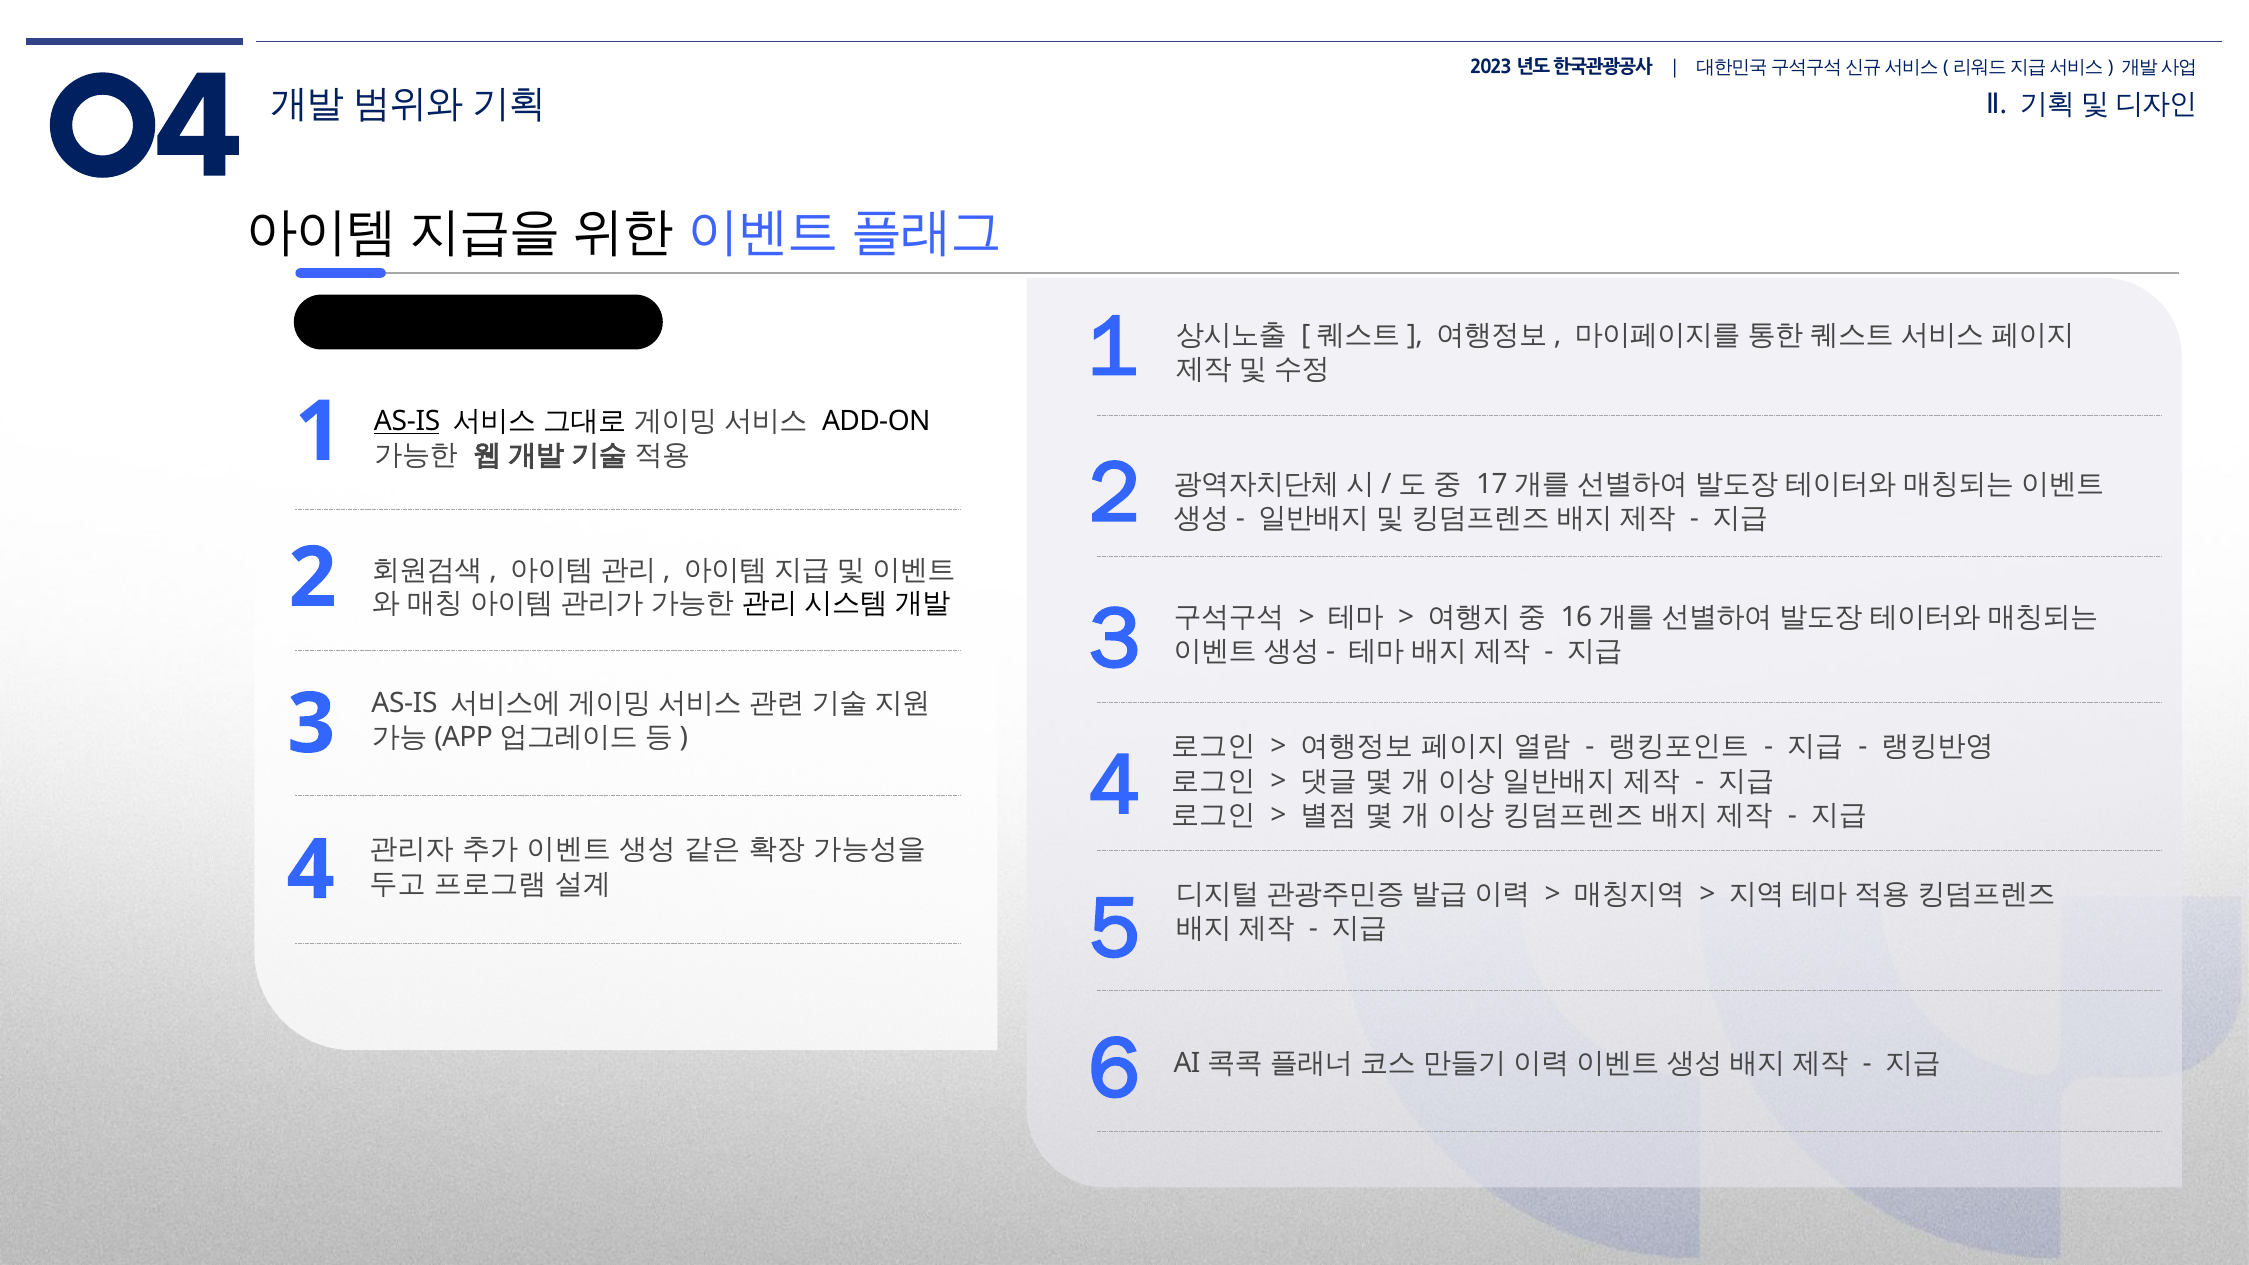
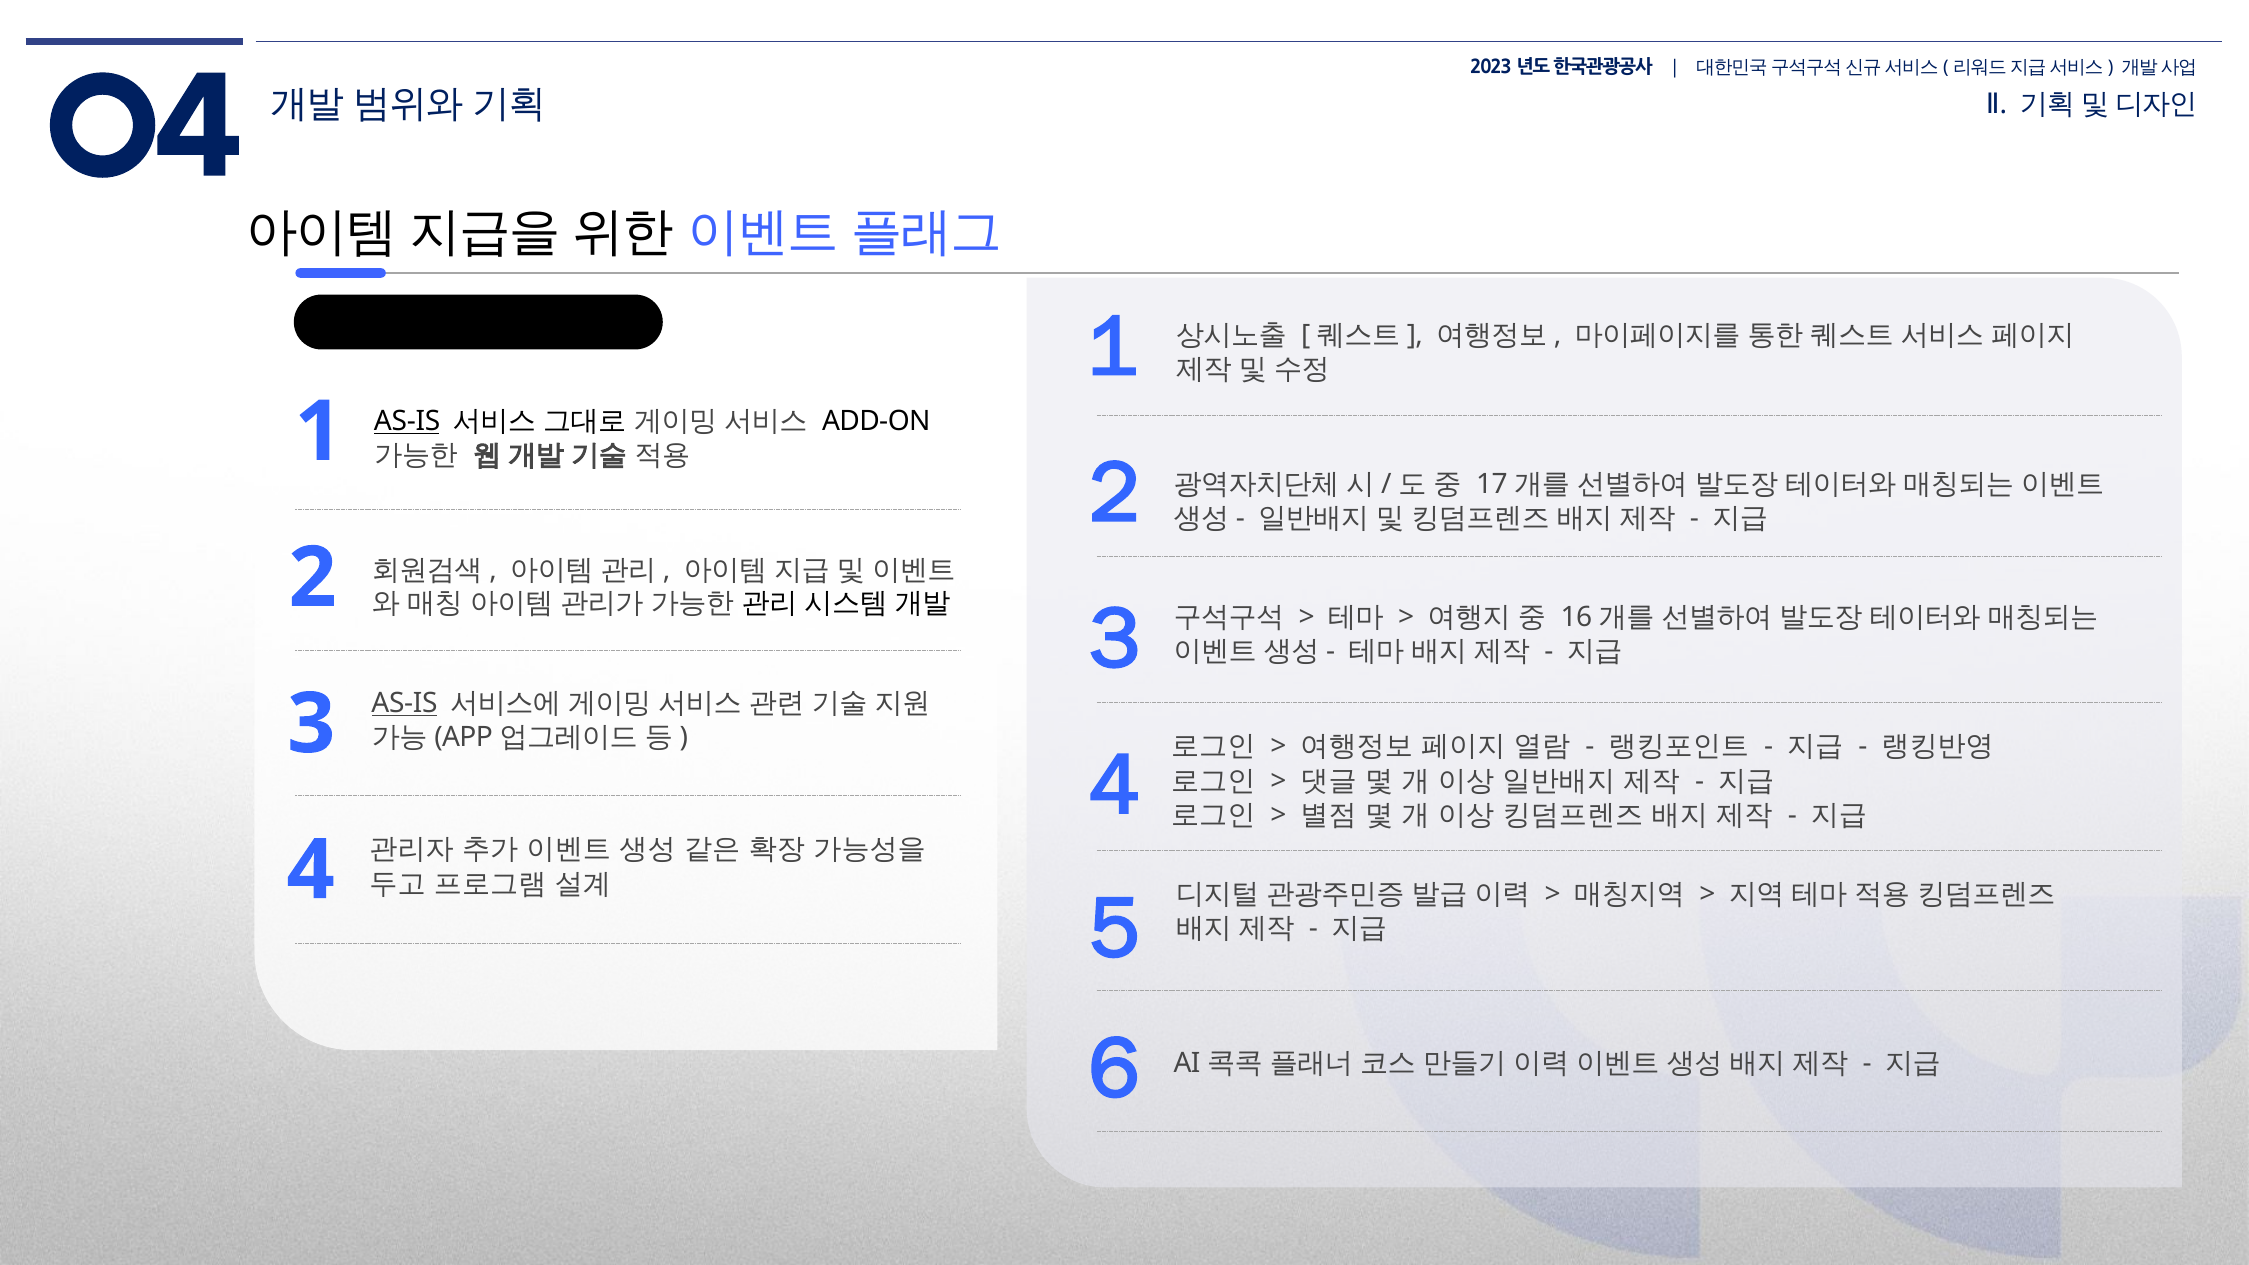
AS-IS underline: none -> present (405, 704)
